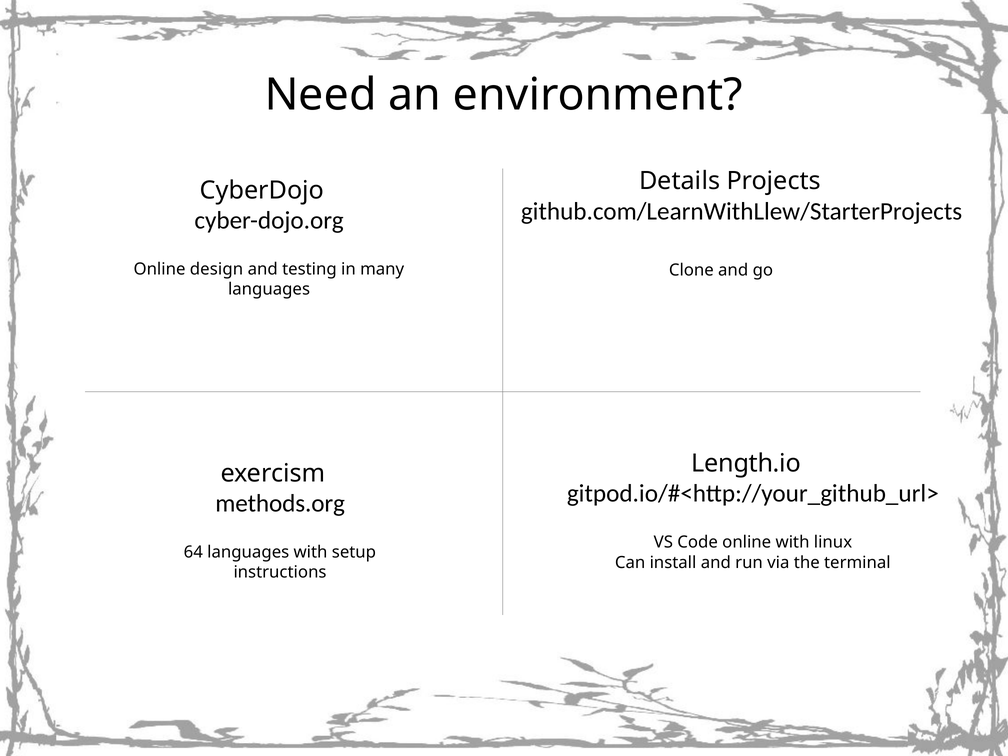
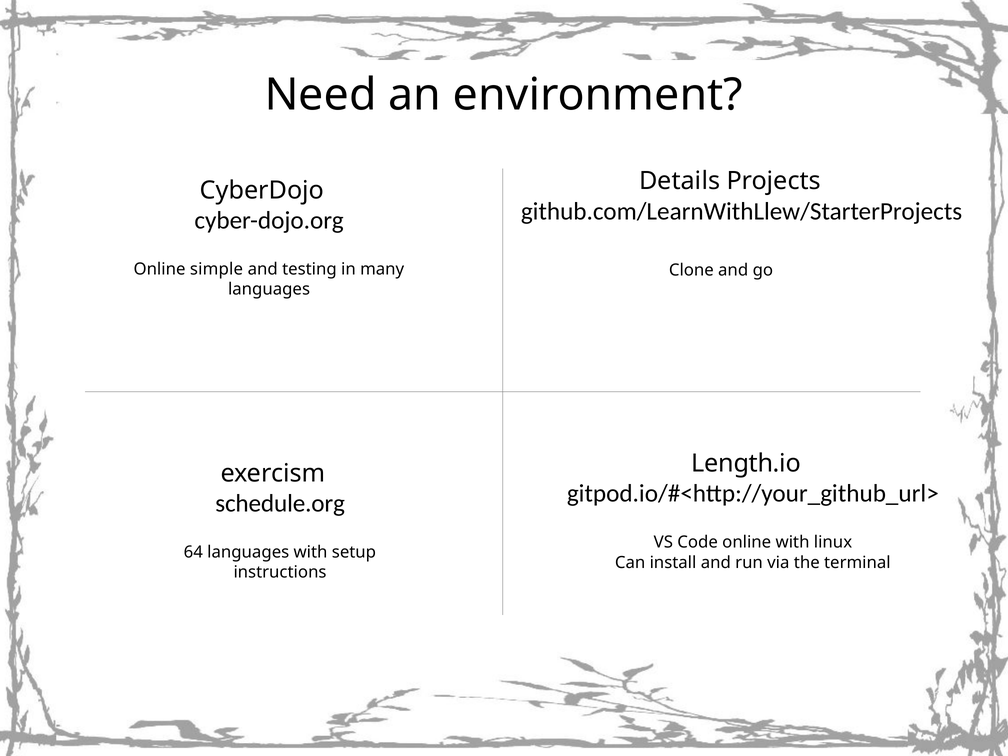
design: design -> simple (216, 269)
methods.org: methods.org -> schedule.org (280, 504)
